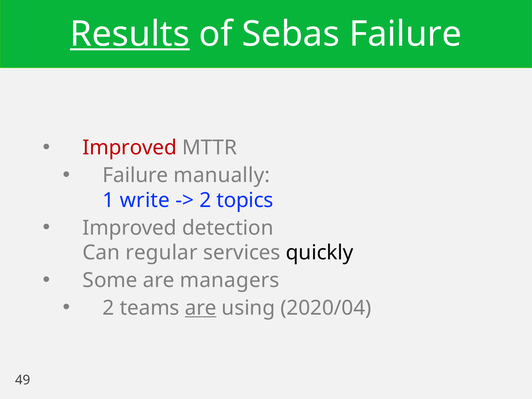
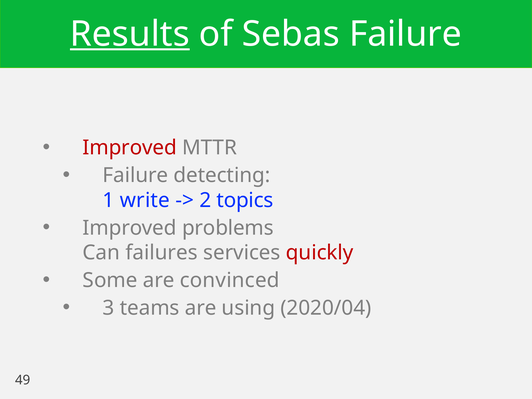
manually: manually -> detecting (222, 175)
detection: detection -> problems (228, 228)
regular: regular -> failures (162, 253)
quickly colour: black -> red (320, 253)
managers: managers -> convinced (230, 280)
2: 2 -> 3 (108, 308)
are underline: present -> none (201, 308)
